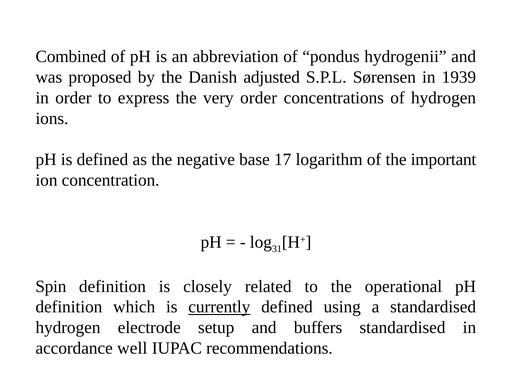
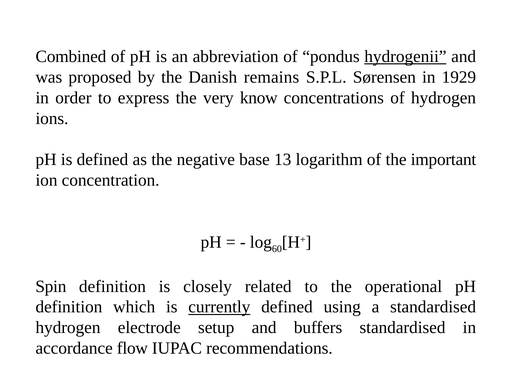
hydrogenii underline: none -> present (405, 56)
adjusted: adjusted -> remains (271, 77)
1939: 1939 -> 1929 (459, 77)
very order: order -> know (259, 98)
17: 17 -> 13 (283, 160)
31: 31 -> 60 (277, 249)
well: well -> flow (132, 348)
